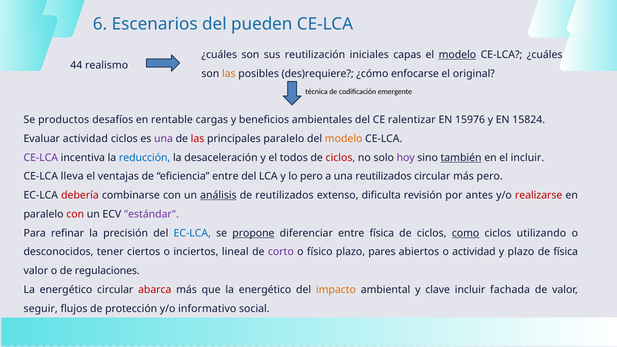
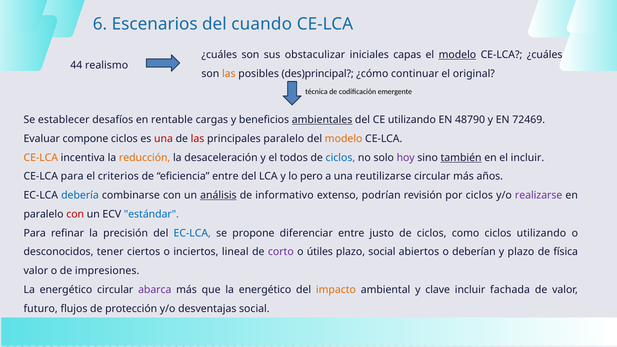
pueden: pueden -> cuando (262, 24)
reutilización: reutilización -> obstaculizar (315, 55)
des)requiere: des)requiere -> des)principal (318, 74)
enfocarse: enfocarse -> continuar (415, 74)
productos: productos -> establecer (64, 120)
ambientales underline: none -> present (322, 120)
CE ralentizar: ralentizar -> utilizando (412, 120)
15976: 15976 -> 48790 (470, 120)
15824: 15824 -> 72469 (529, 120)
Evaluar actividad: actividad -> compone (85, 139)
una colour: purple -> red (164, 139)
CE-LCA colour: purple -> orange (41, 158)
reducción colour: blue -> orange (145, 158)
ciclos colour: red -> blue (340, 158)
CE-LCA lleva: lleva -> para (72, 176)
ventajas: ventajas -> criterios (118, 176)
una reutilizados: reutilizados -> reutilizarse (383, 176)
más pero: pero -> años (490, 176)
debería colour: red -> blue (80, 195)
de reutilizados: reutilizados -> informativo (284, 195)
dificulta: dificulta -> podrían (381, 195)
por antes: antes -> ciclos (479, 195)
realizarse colour: red -> purple (539, 195)
estándar colour: purple -> blue (151, 214)
propone underline: present -> none (253, 233)
entre física: física -> justo (382, 233)
como underline: present -> none (466, 233)
físico: físico -> útiles (320, 252)
plazo pares: pares -> social (382, 252)
o actividad: actividad -> deberían (474, 252)
regulaciones: regulaciones -> impresiones (107, 271)
abarca colour: red -> purple (155, 290)
seguir: seguir -> futuro (41, 309)
informativo: informativo -> desventajas (207, 309)
